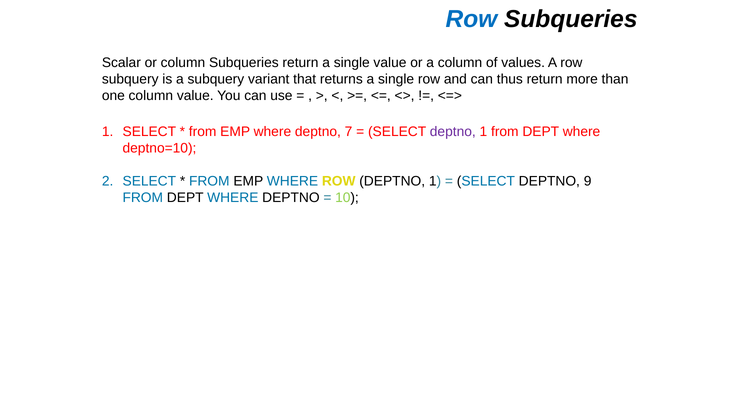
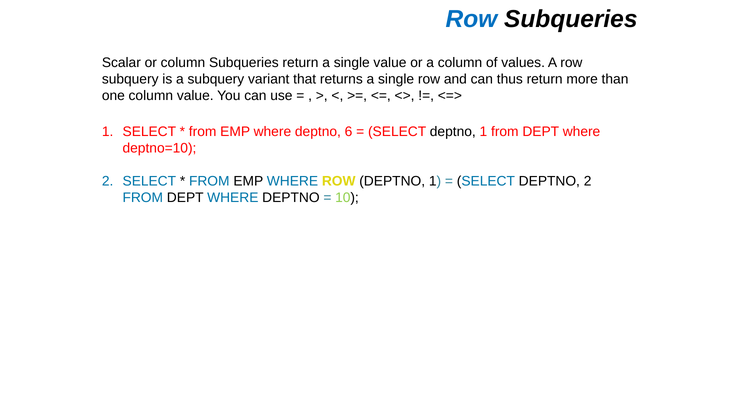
7: 7 -> 6 (349, 131)
deptno colour: purple -> black (453, 131)
DEPTNO 9: 9 -> 2 (588, 181)
